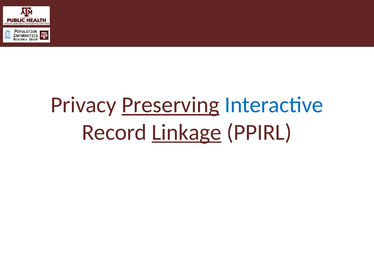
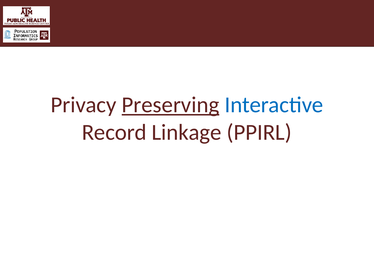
Linkage underline: present -> none (187, 133)
